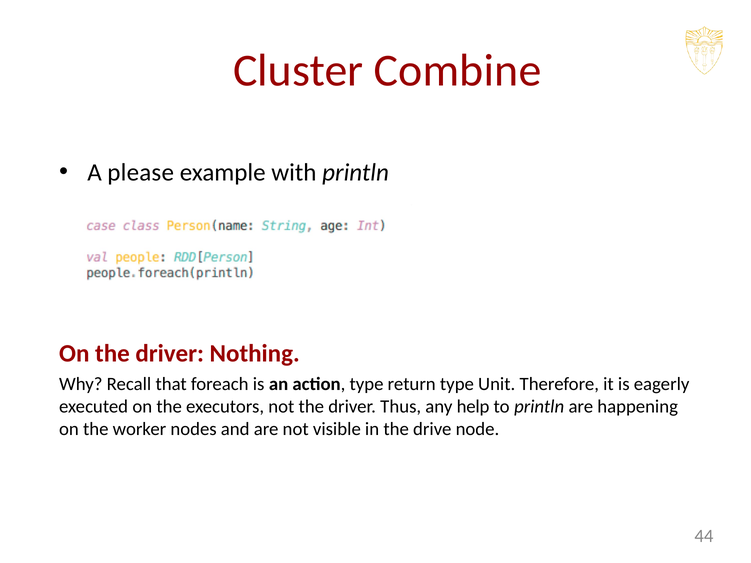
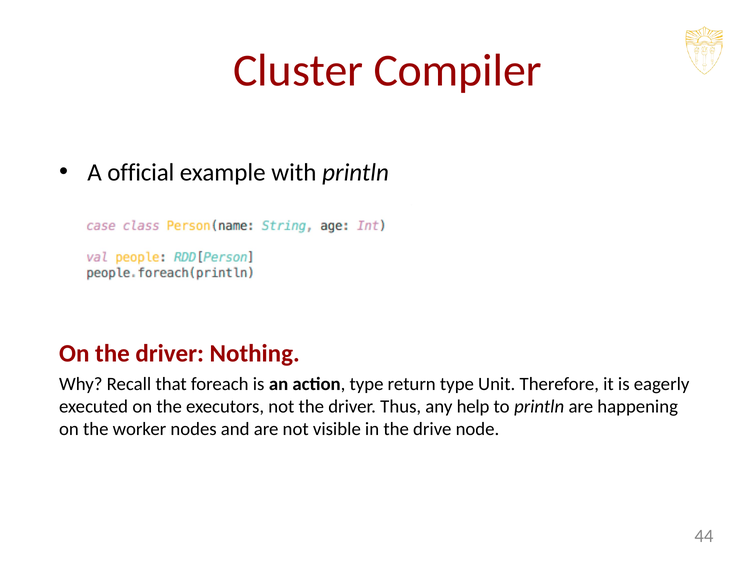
Combine: Combine -> Compiler (458, 71)
please: please -> official (141, 173)
